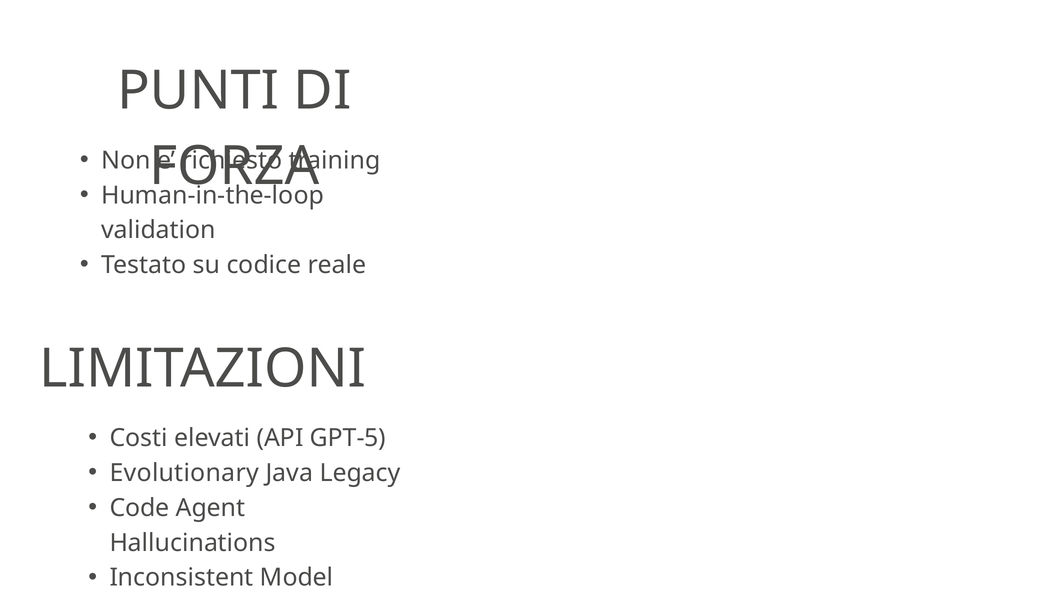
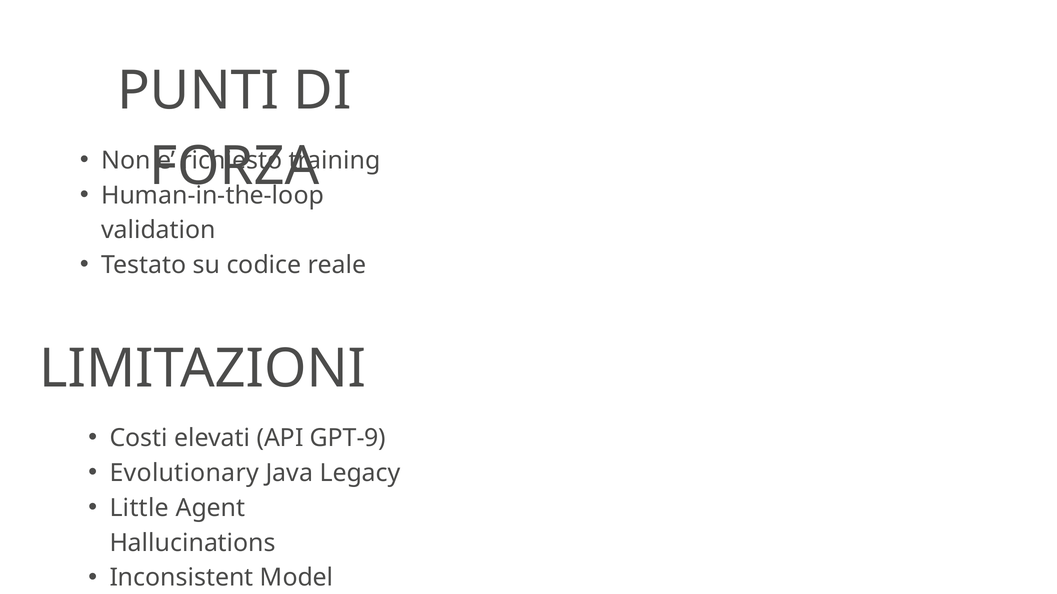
GPT-5: GPT-5 -> GPT-9 (348, 439)
Code: Code -> Little (139, 508)
